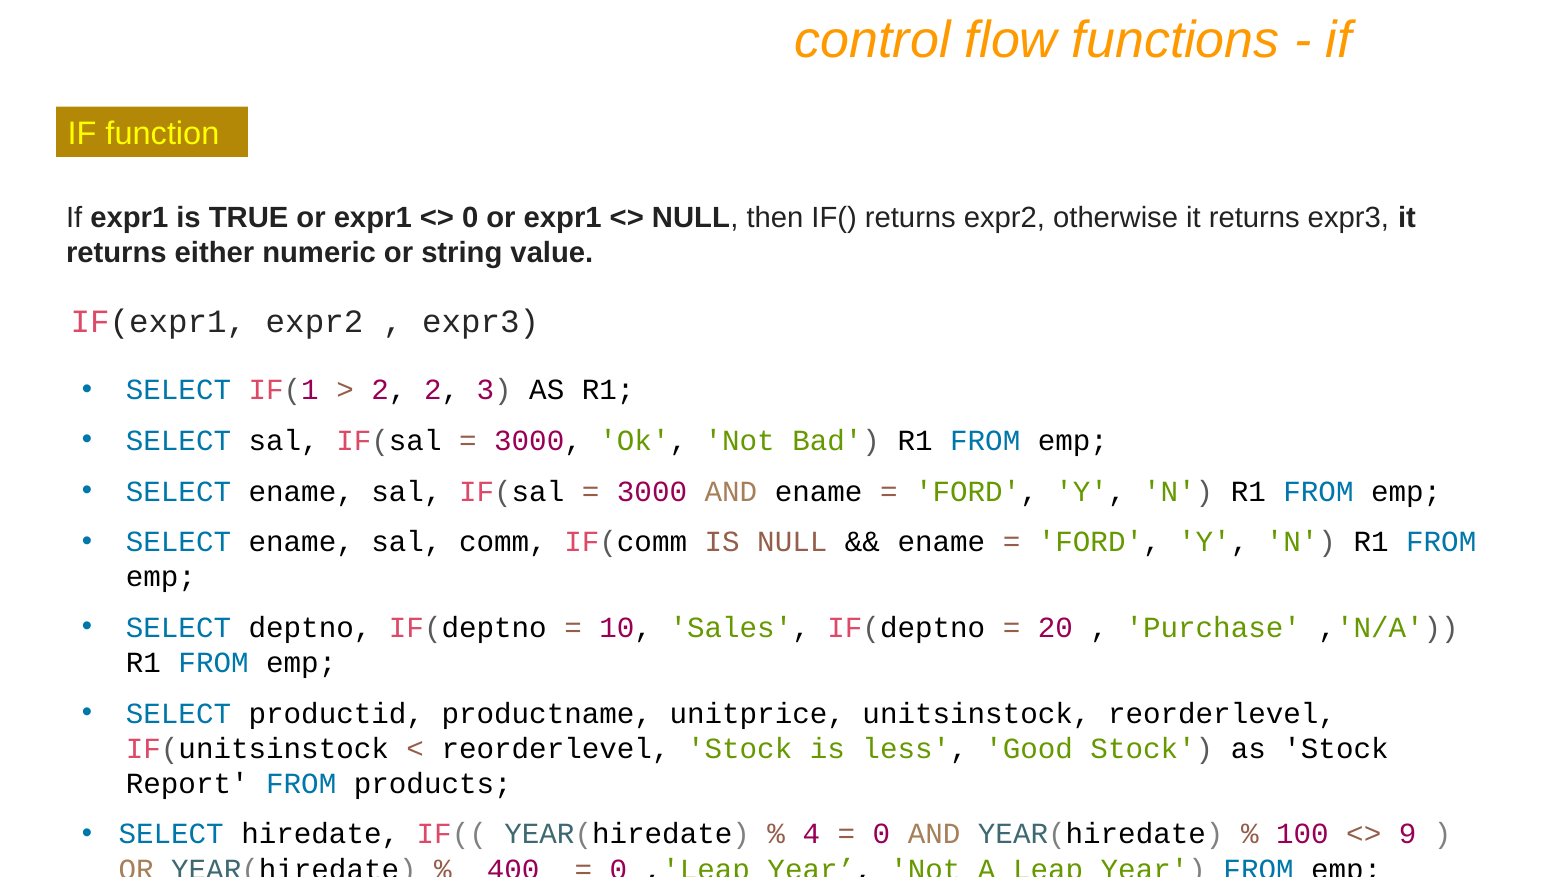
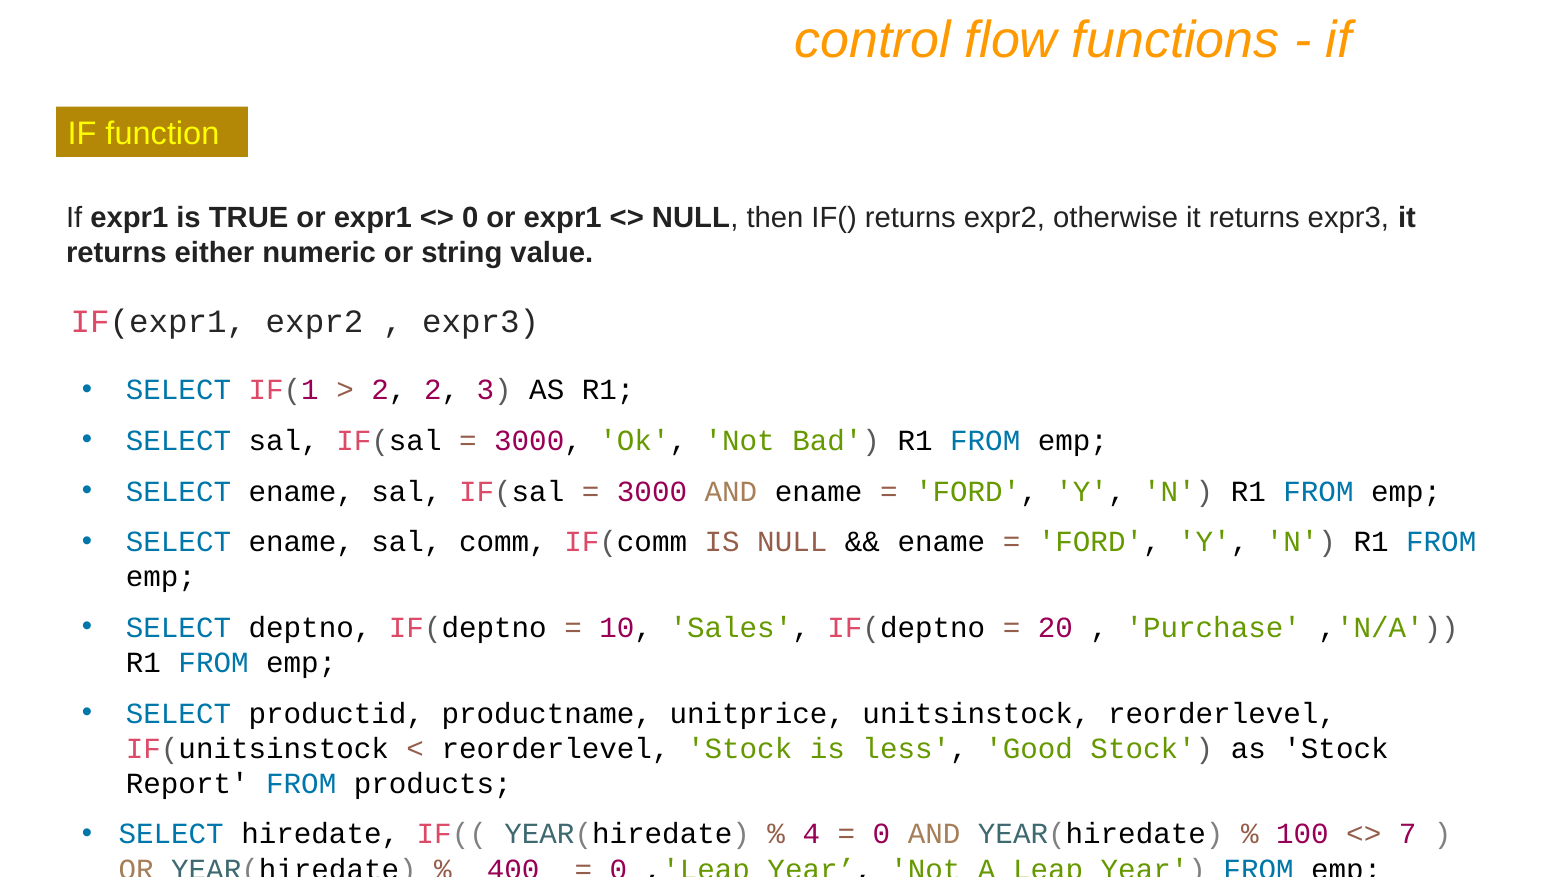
9: 9 -> 7 (1408, 834)
